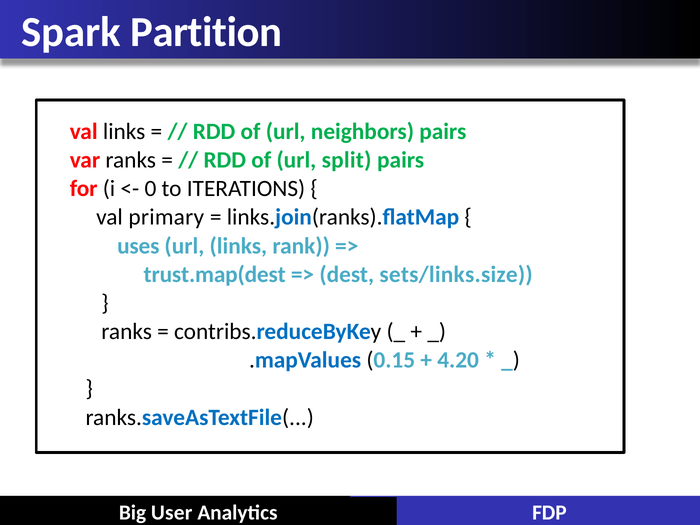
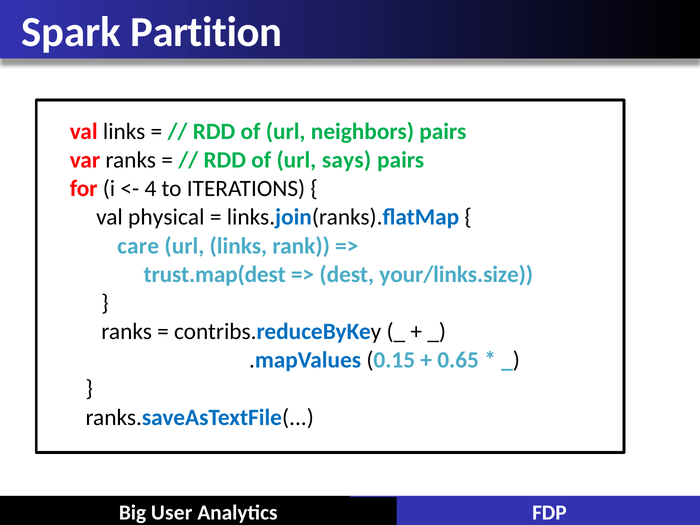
split: split -> says (347, 160)
0: 0 -> 4 (150, 189)
primary: primary -> physical (166, 217)
uses: uses -> care (138, 246)
sets/links.size: sets/links.size -> your/links.size (456, 274)
4.20: 4.20 -> 0.65 (458, 360)
